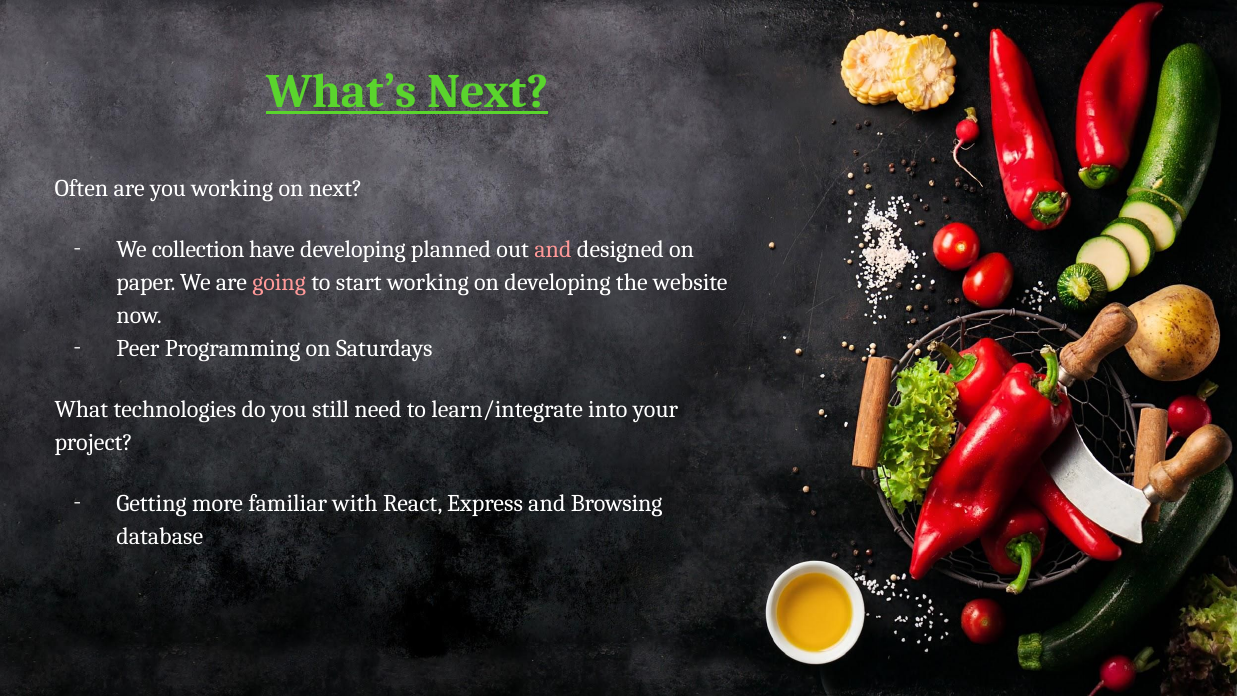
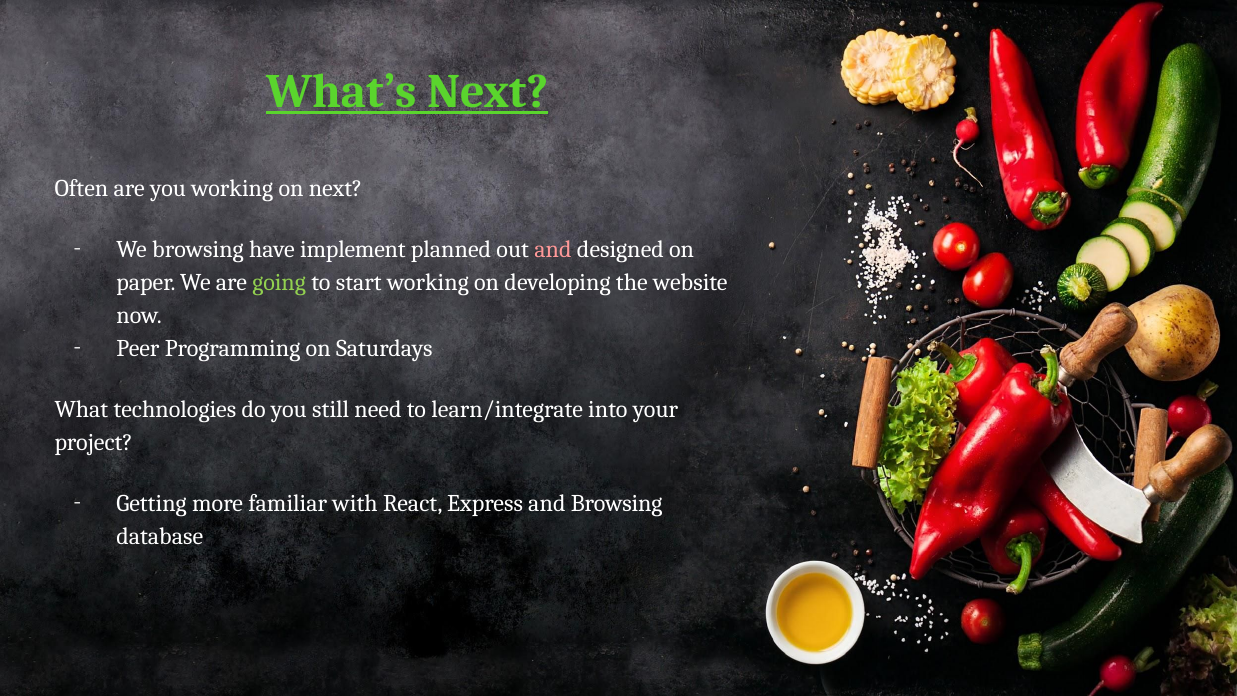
We collection: collection -> browsing (198, 249)
have developing: developing -> implement (353, 249)
going colour: pink -> light green (279, 282)
